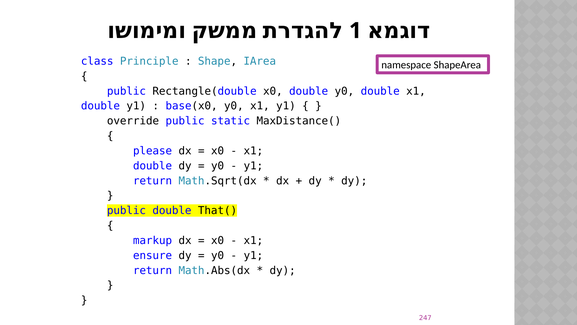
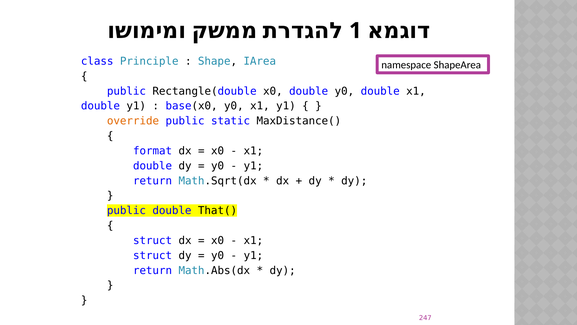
override colour: black -> orange (133, 121)
please: please -> format (153, 151)
markup: markup -> struct (153, 240)
ensure: ensure -> struct (153, 255)
